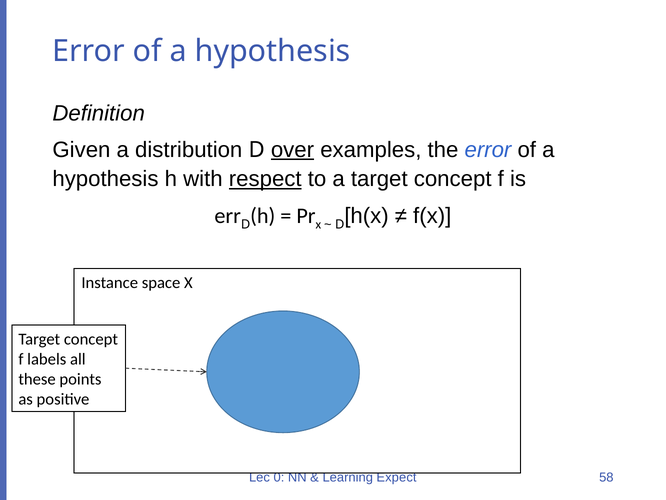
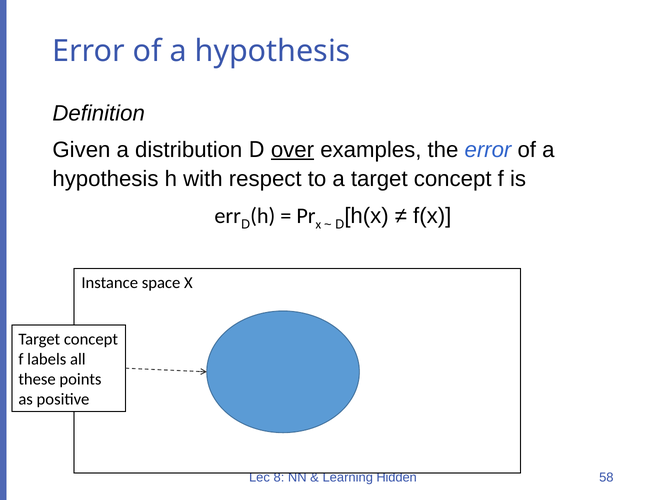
respect underline: present -> none (265, 179)
0: 0 -> 8 (279, 477)
Expect: Expect -> Hidden (397, 477)
